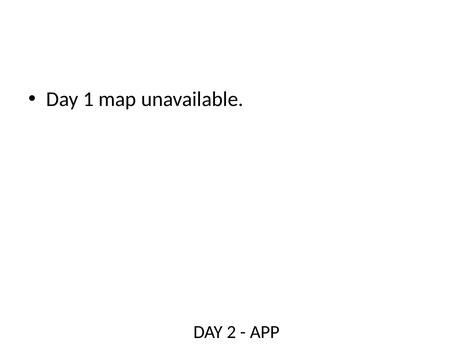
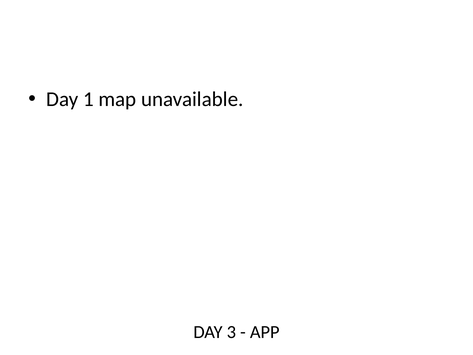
2: 2 -> 3 (231, 332)
